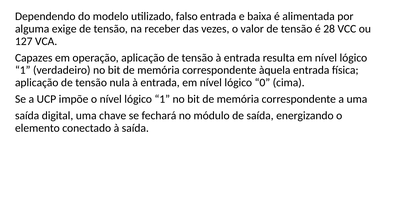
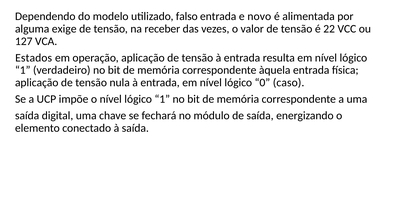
baixa: baixa -> novo (259, 16)
28: 28 -> 22 (329, 29)
Capazes: Capazes -> Estados (34, 58)
cima: cima -> caso (289, 83)
